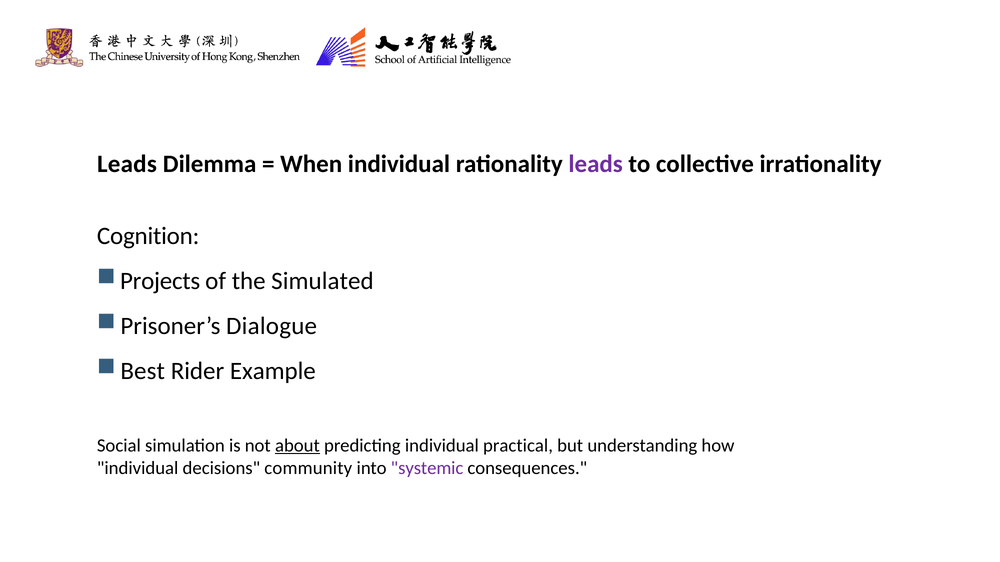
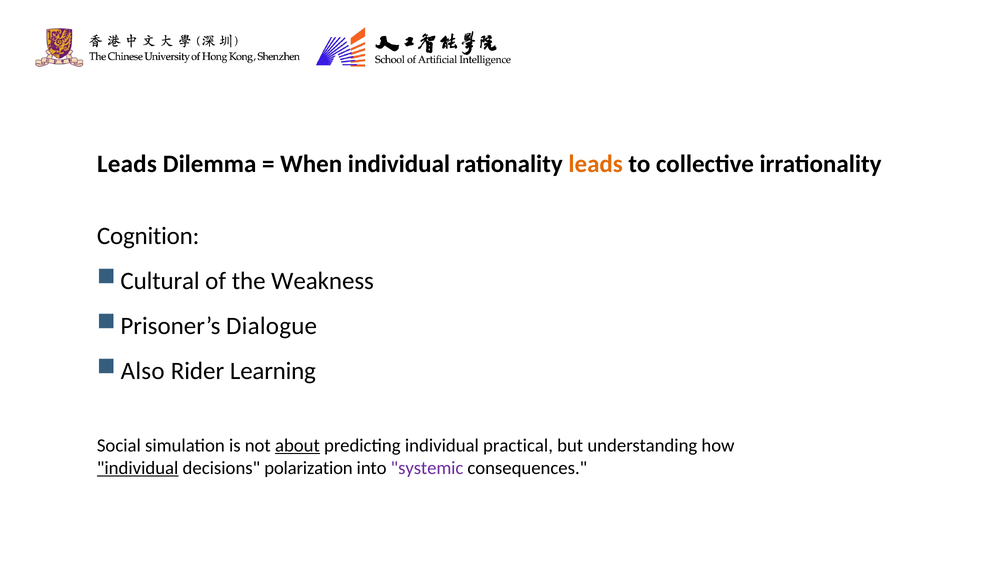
leads colour: purple -> orange (596, 164)
Projects: Projects -> Cultural (160, 281)
Simulated: Simulated -> Weakness (323, 281)
Best: Best -> Also (143, 371)
Example: Example -> Learning (273, 371)
individual underline: none -> present (138, 468)
community: community -> polarization (308, 468)
